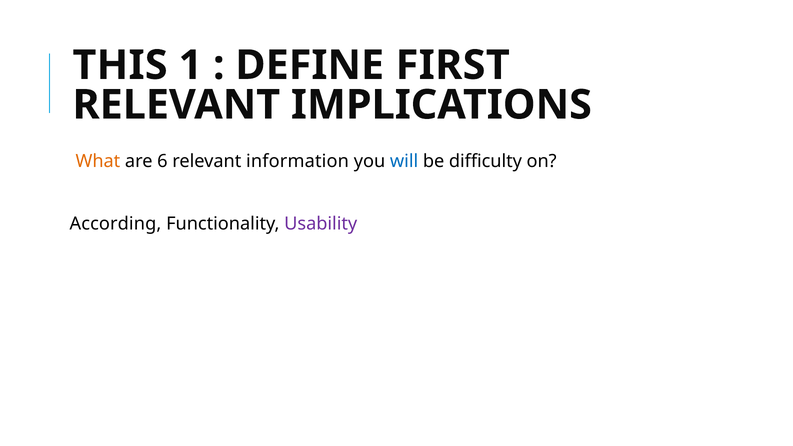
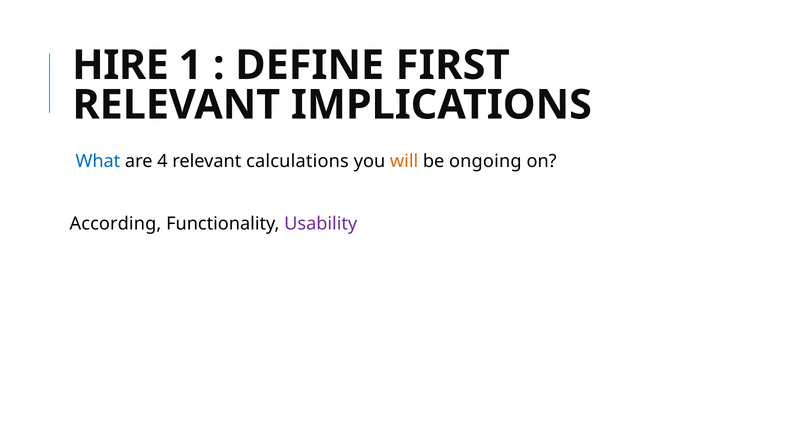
THIS: THIS -> HIRE (120, 65)
What colour: orange -> blue (98, 161)
6: 6 -> 4 (162, 161)
information: information -> calculations (297, 161)
will colour: blue -> orange (404, 161)
difficulty: difficulty -> ongoing (485, 161)
